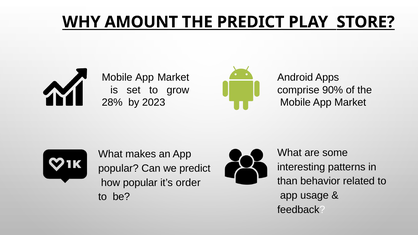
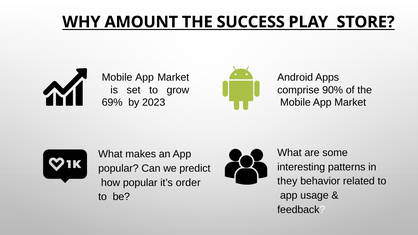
THE PREDICT: PREDICT -> SUCCESS (251, 22)
28%: 28% -> 69% (112, 103)
than: than -> they (287, 181)
